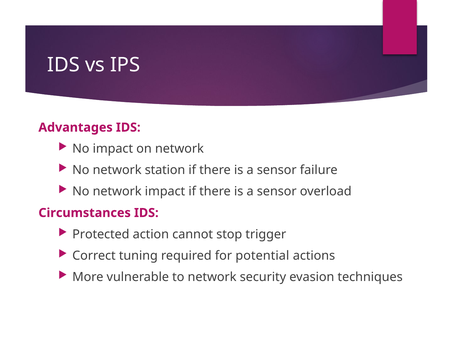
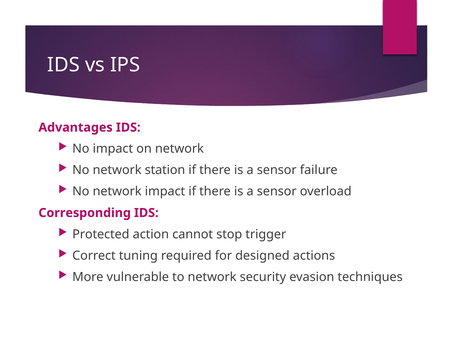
Circumstances: Circumstances -> Corresponding (85, 213)
potential: potential -> designed (262, 256)
